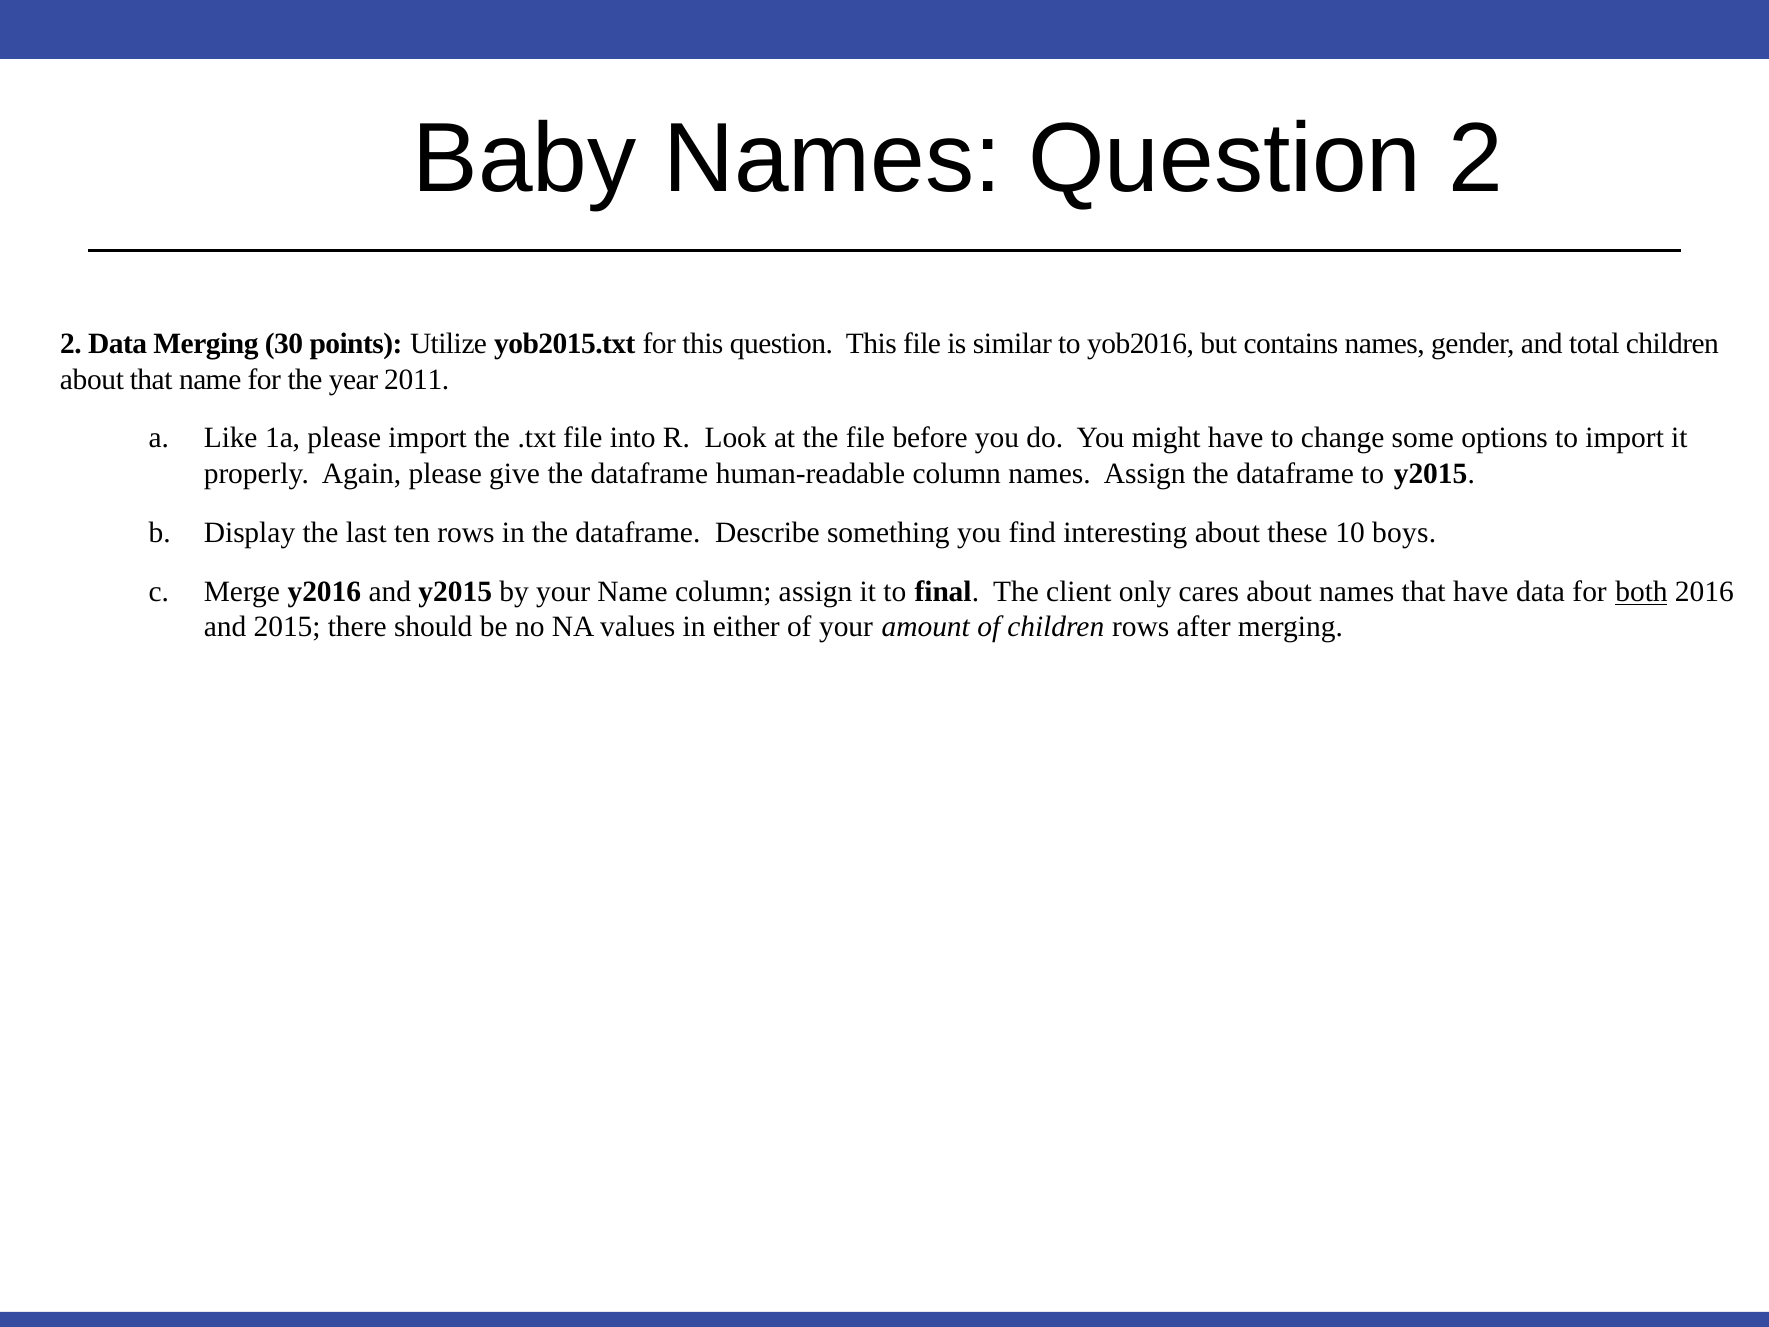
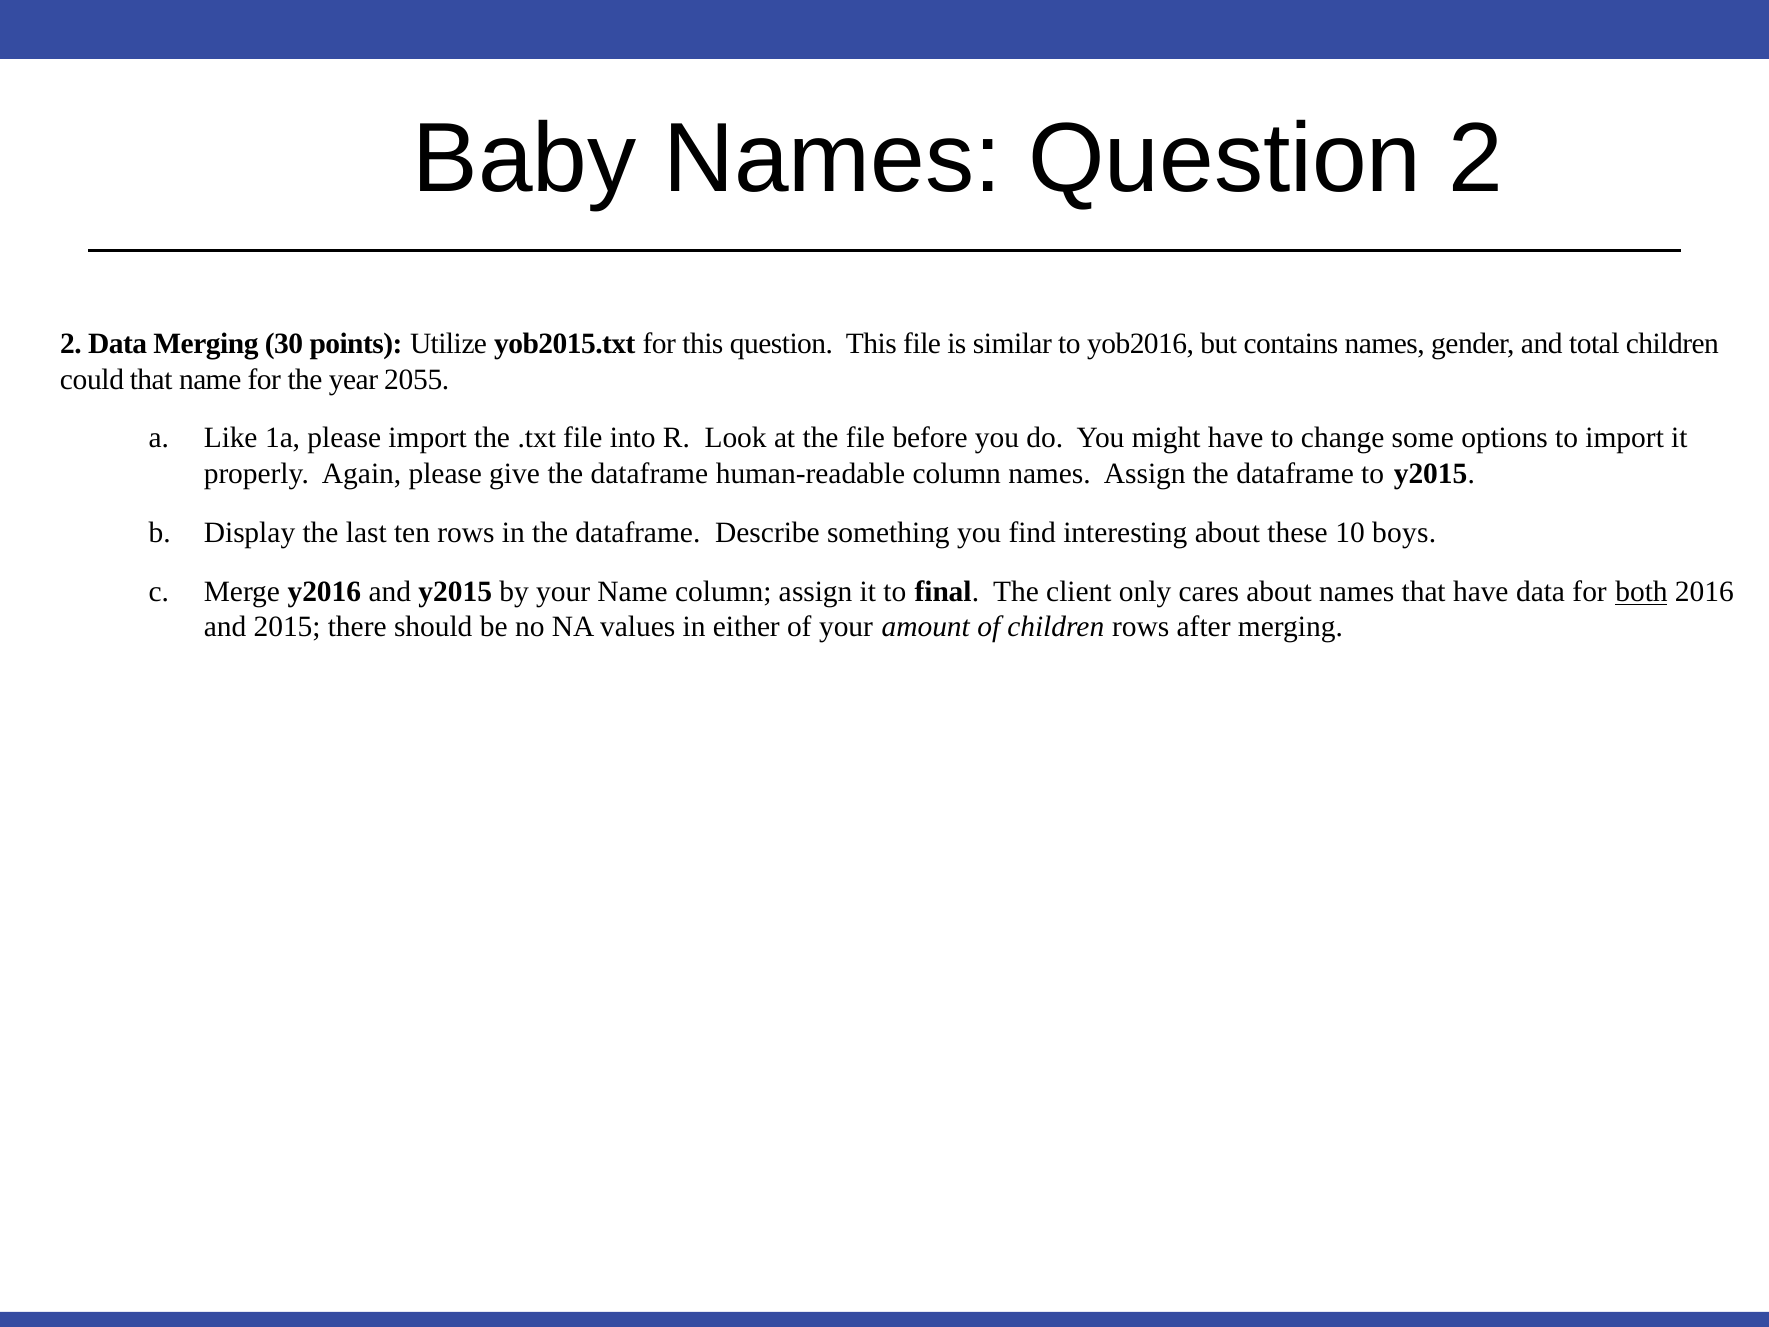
about: about -> could (92, 379)
2011: 2011 -> 2055 (417, 379)
